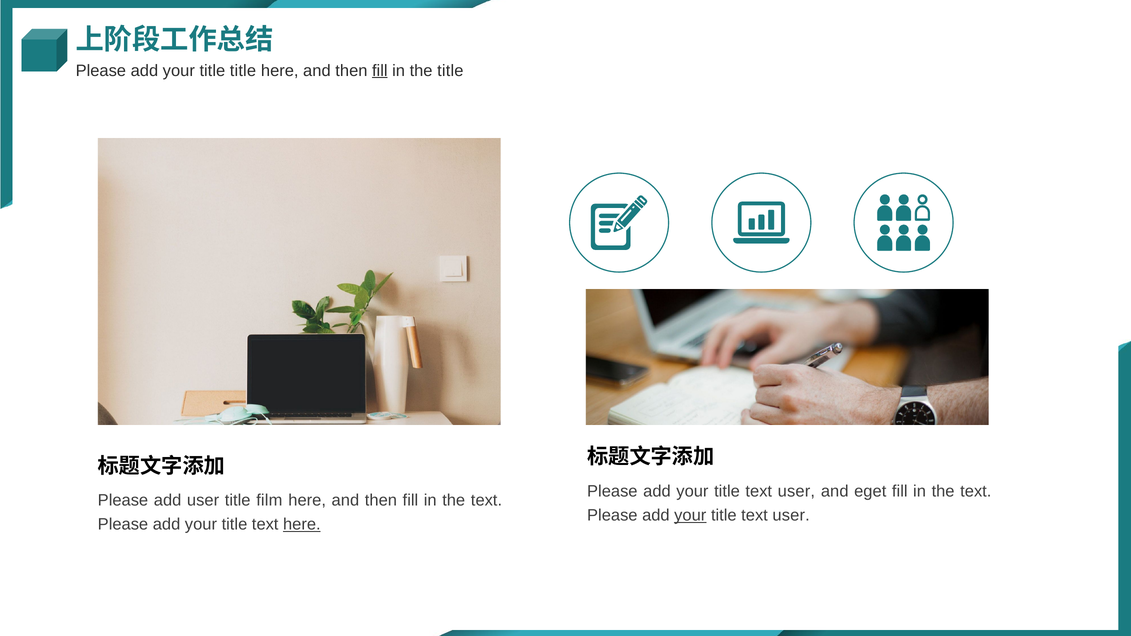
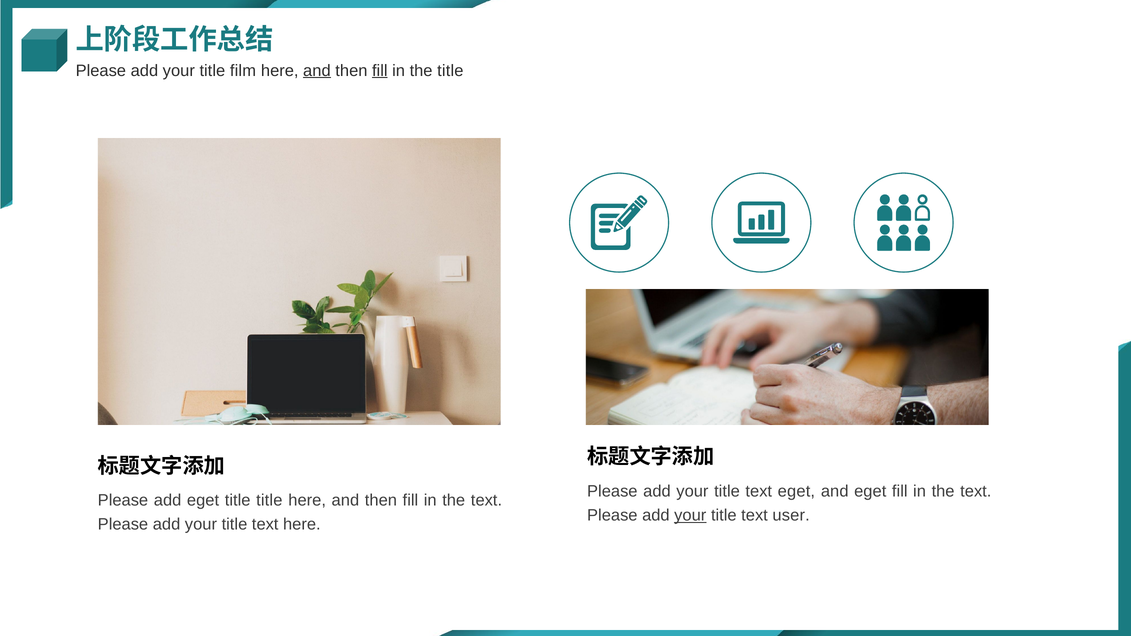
title title: title -> film (243, 71)
and underline: none -> present (317, 71)
user: user -> eget (796, 492)
add user: user -> eget (203, 501)
title film: film -> title (269, 501)
here underline: present -> none (302, 524)
